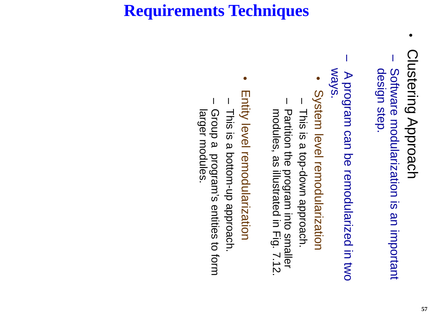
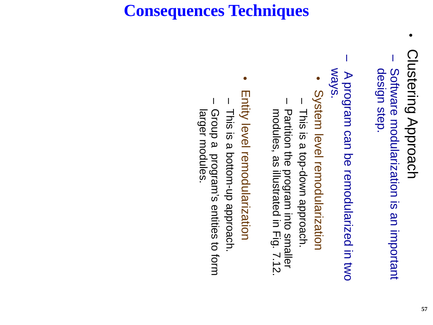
Requirements: Requirements -> Consequences (174, 11)
